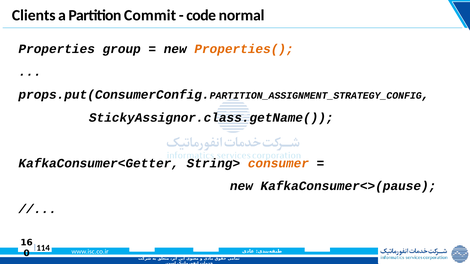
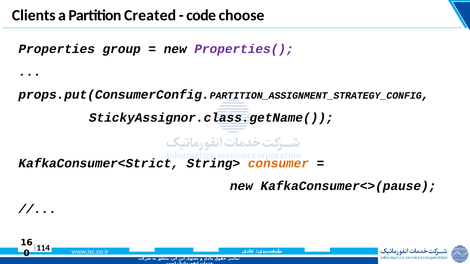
Commit: Commit -> Created (150, 15)
normal: normal -> choose (241, 15)
Properties( colour: orange -> purple (244, 49)
KafkaConsumer<Getter: KafkaConsumer<Getter -> KafkaConsumer<Strict (99, 163)
